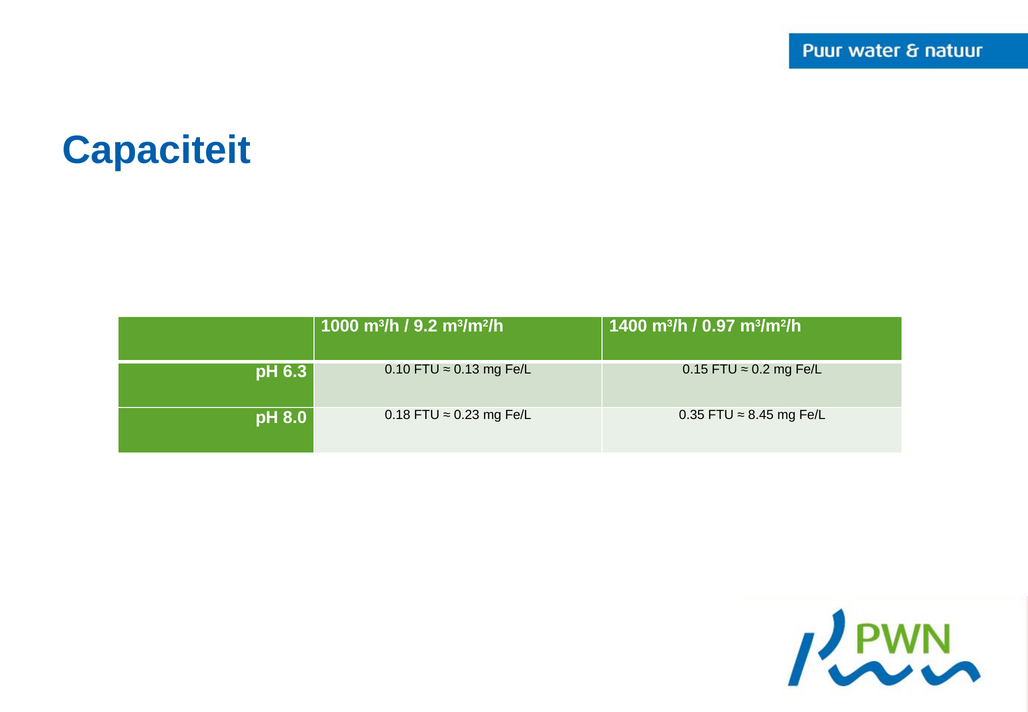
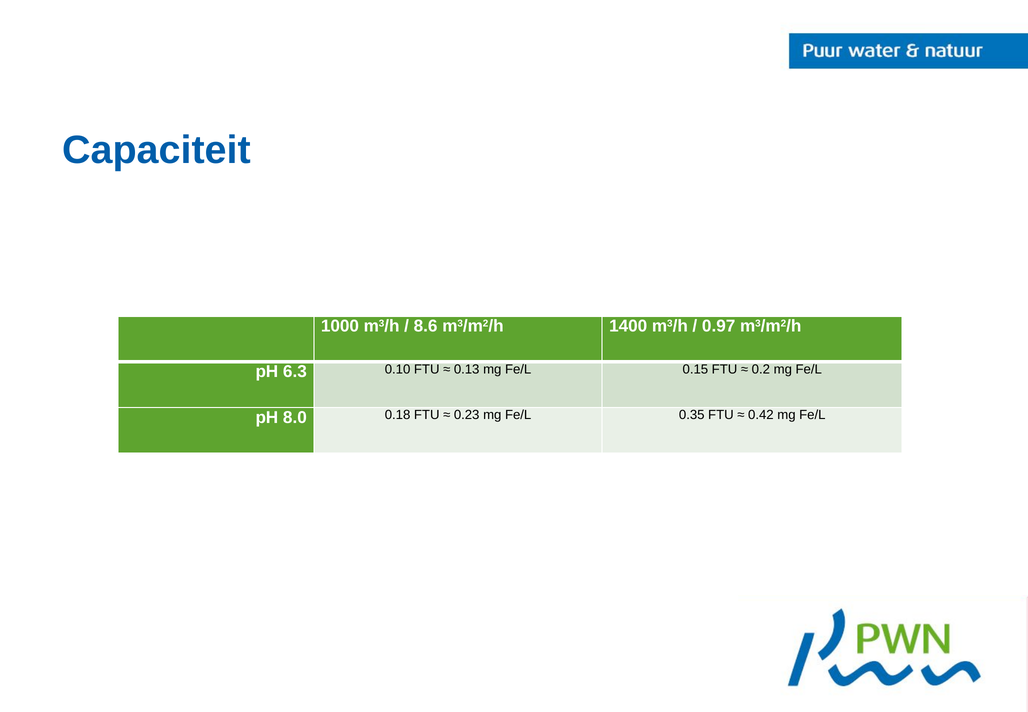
9.2: 9.2 -> 8.6 (426, 326)
8.45: 8.45 -> 0.42 (761, 415)
